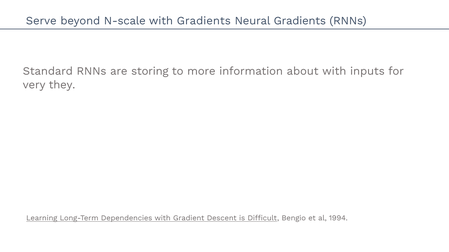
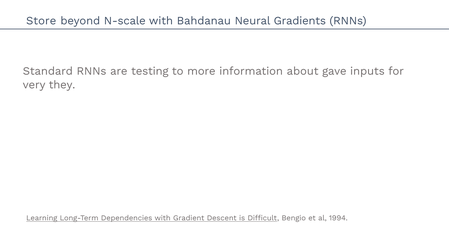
Serve: Serve -> Store (41, 21)
with Gradients: Gradients -> Bahdanau (204, 21)
storing: storing -> testing (150, 71)
about with: with -> gave (334, 71)
